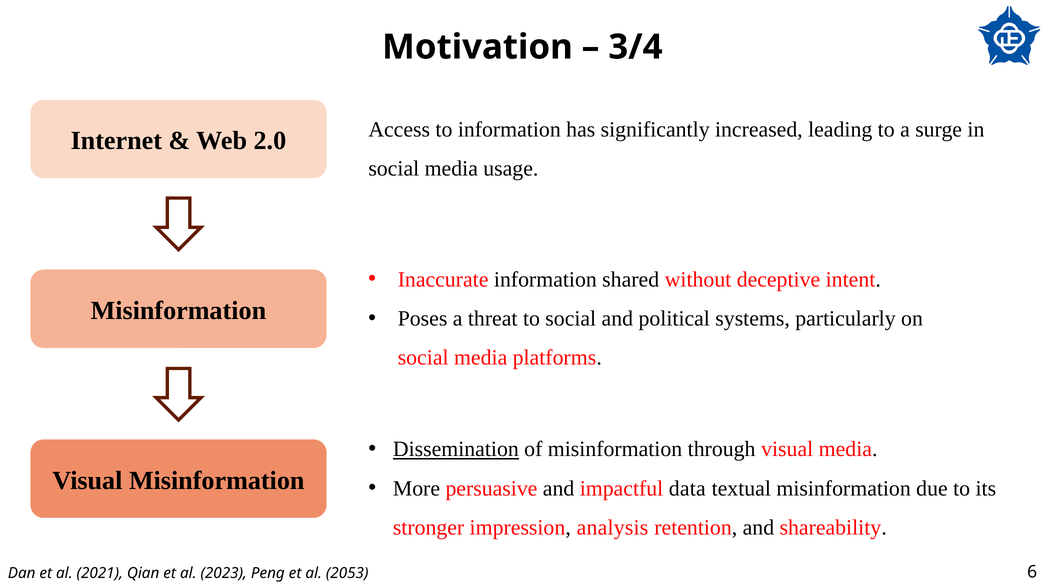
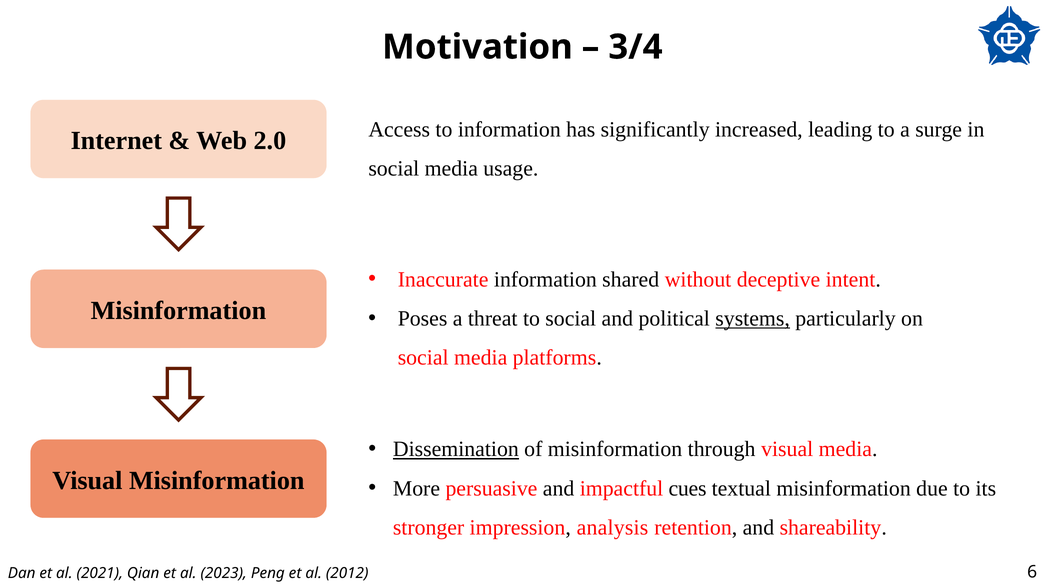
systems underline: none -> present (753, 318)
data: data -> cues (688, 488)
2053: 2053 -> 2012 (347, 573)
